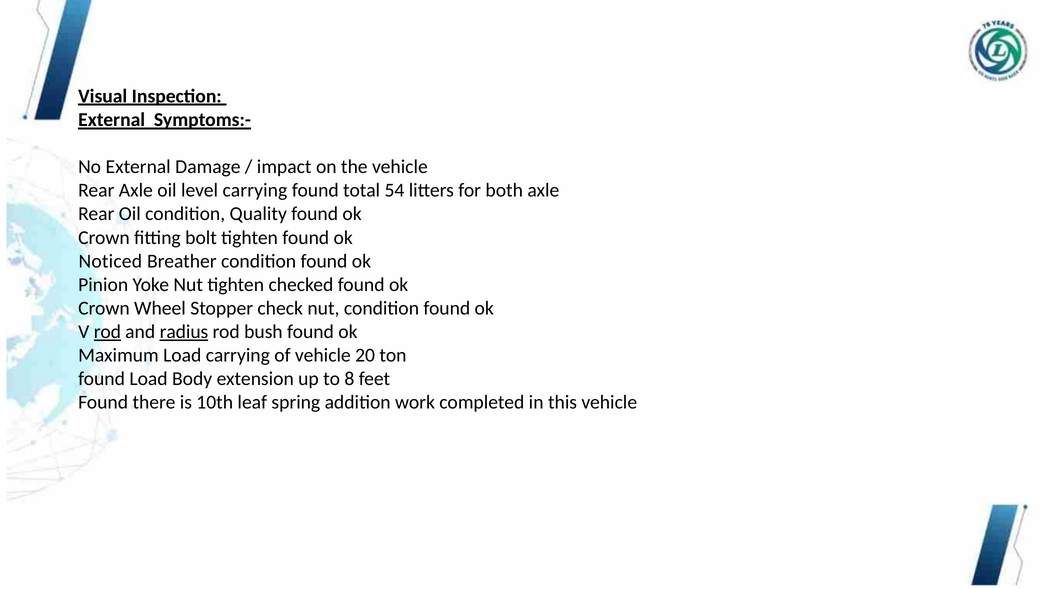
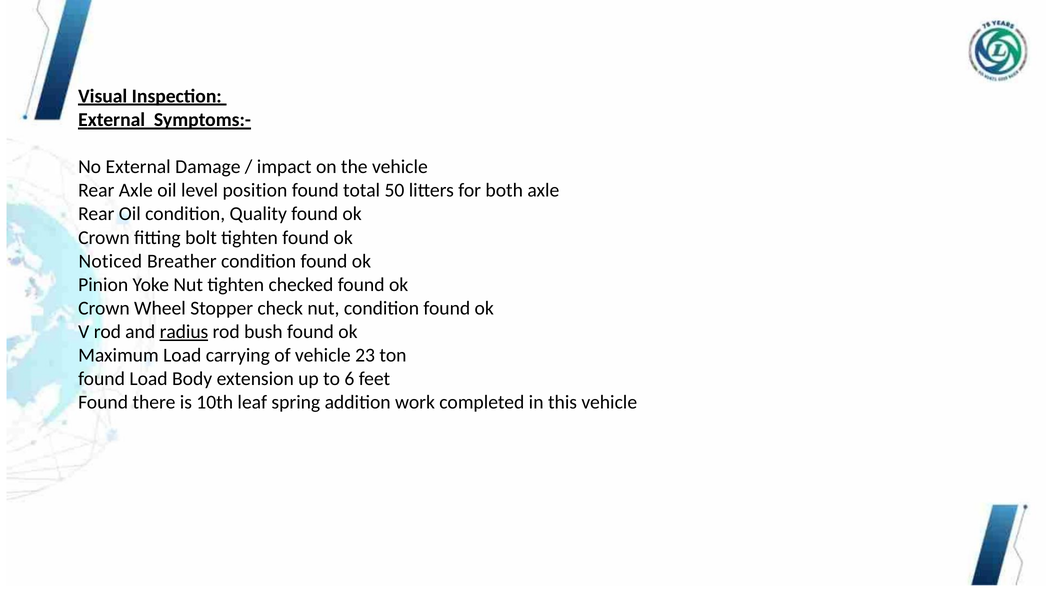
level carrying: carrying -> position (255, 190)
54: 54 -> 50 (394, 190)
rod underline: present -> none (107, 331)
20: 20 -> 23 (365, 355)
8: 8 -> 6 (349, 378)
